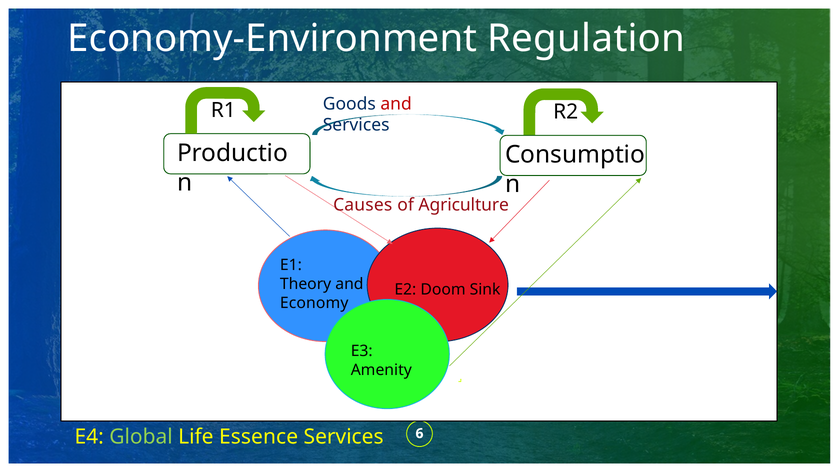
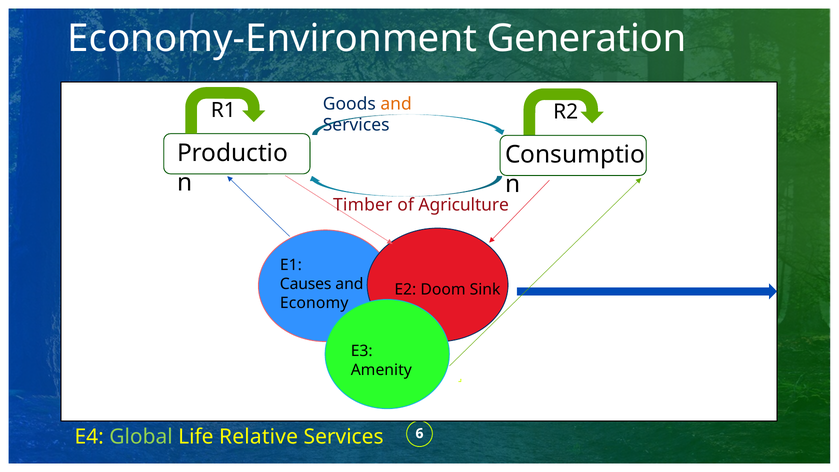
Regulation: Regulation -> Generation (587, 38)
and colour: red -> orange (396, 104)
Causes: Causes -> Timber (363, 205)
Theory: Theory -> Causes (306, 284)
Essence: Essence -> Relative (258, 437)
